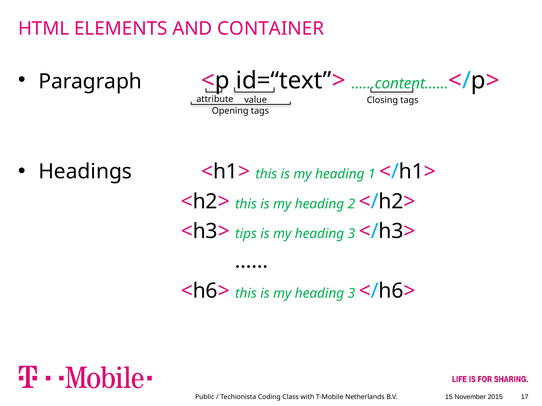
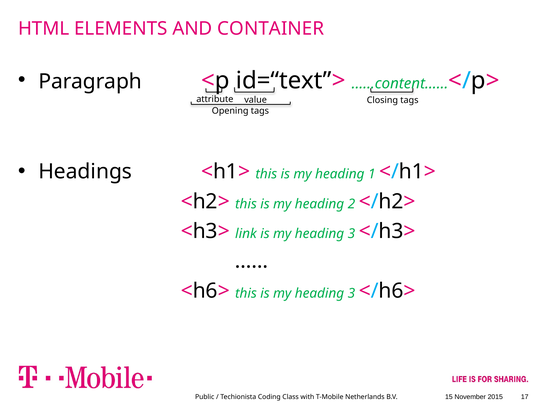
tips: tips -> link (246, 234)
